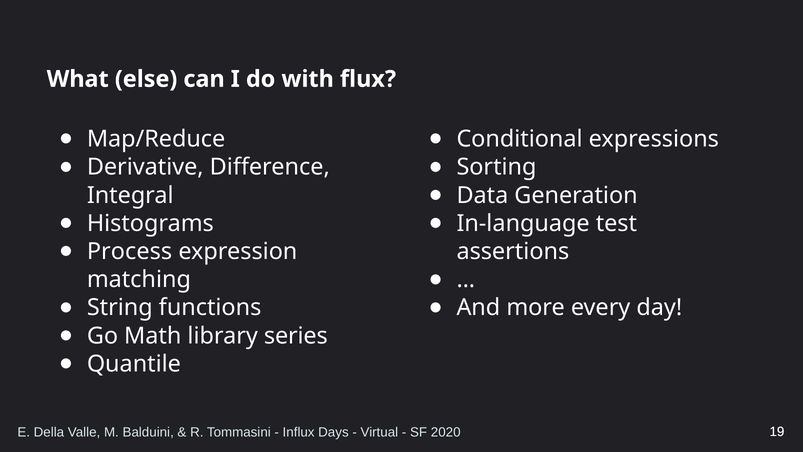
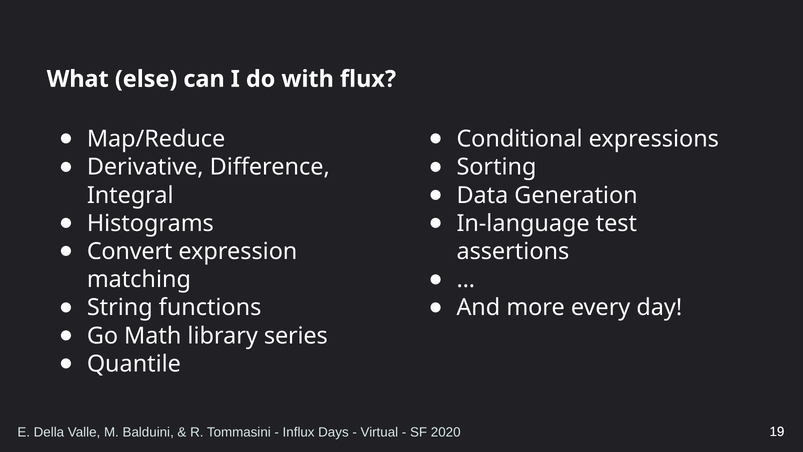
Process: Process -> Convert (130, 251)
